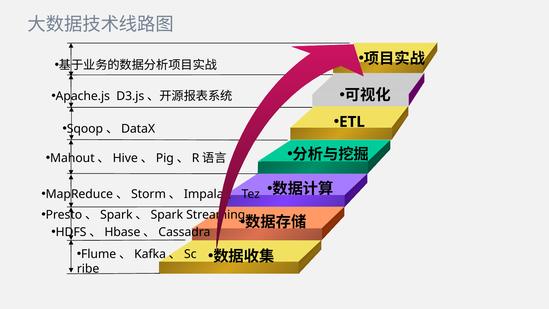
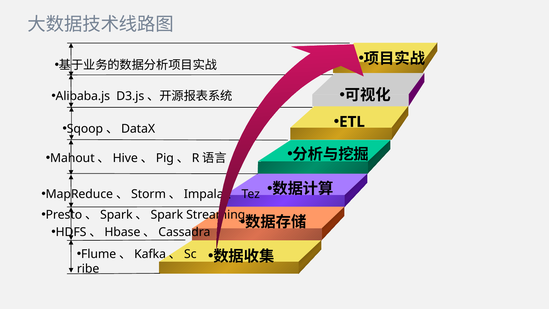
Apache.js: Apache.js -> Alibaba.js (83, 96)
